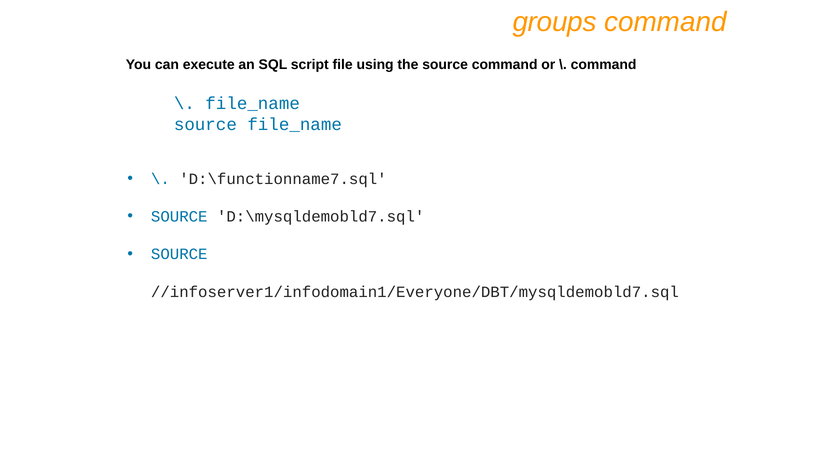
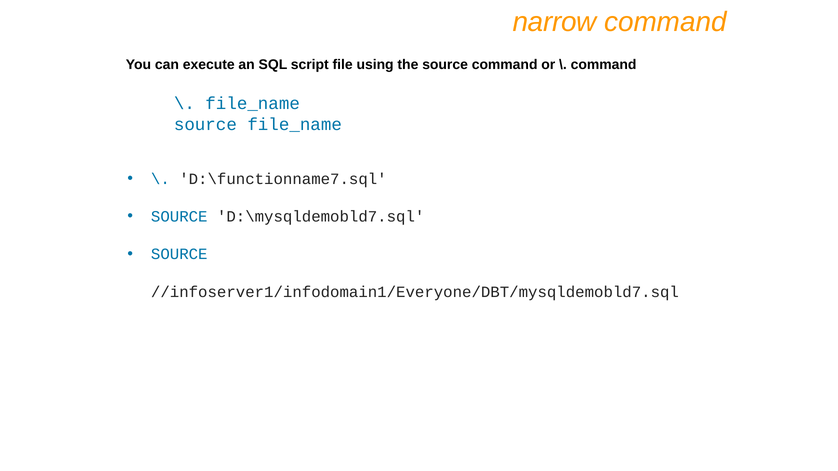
groups: groups -> narrow (555, 22)
